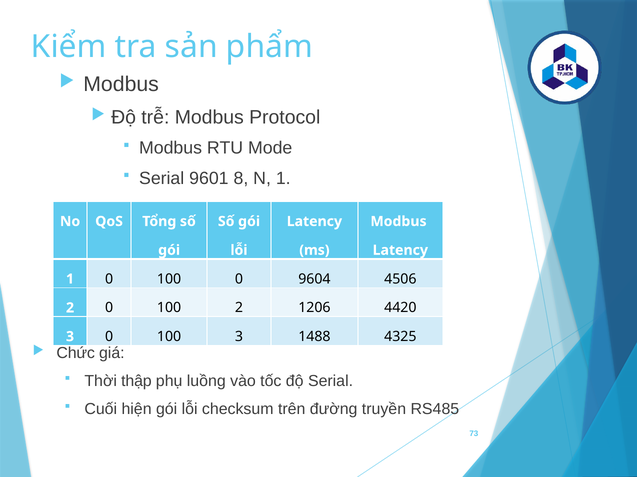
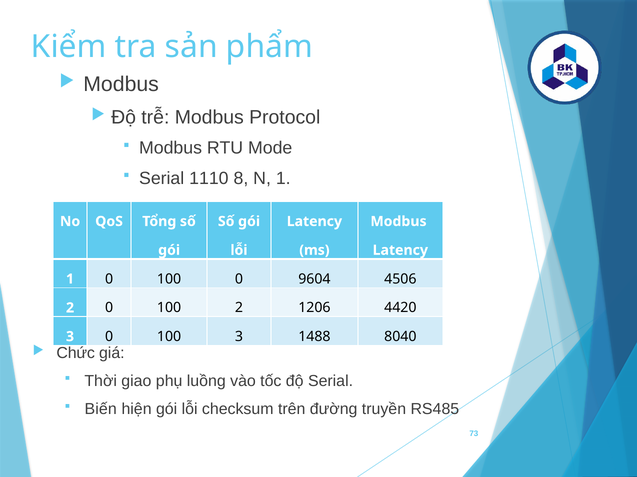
9601: 9601 -> 1110 (209, 178)
4325: 4325 -> 8040 (400, 337)
thập: thập -> giao (136, 382)
Cuối: Cuối -> Biến (101, 410)
